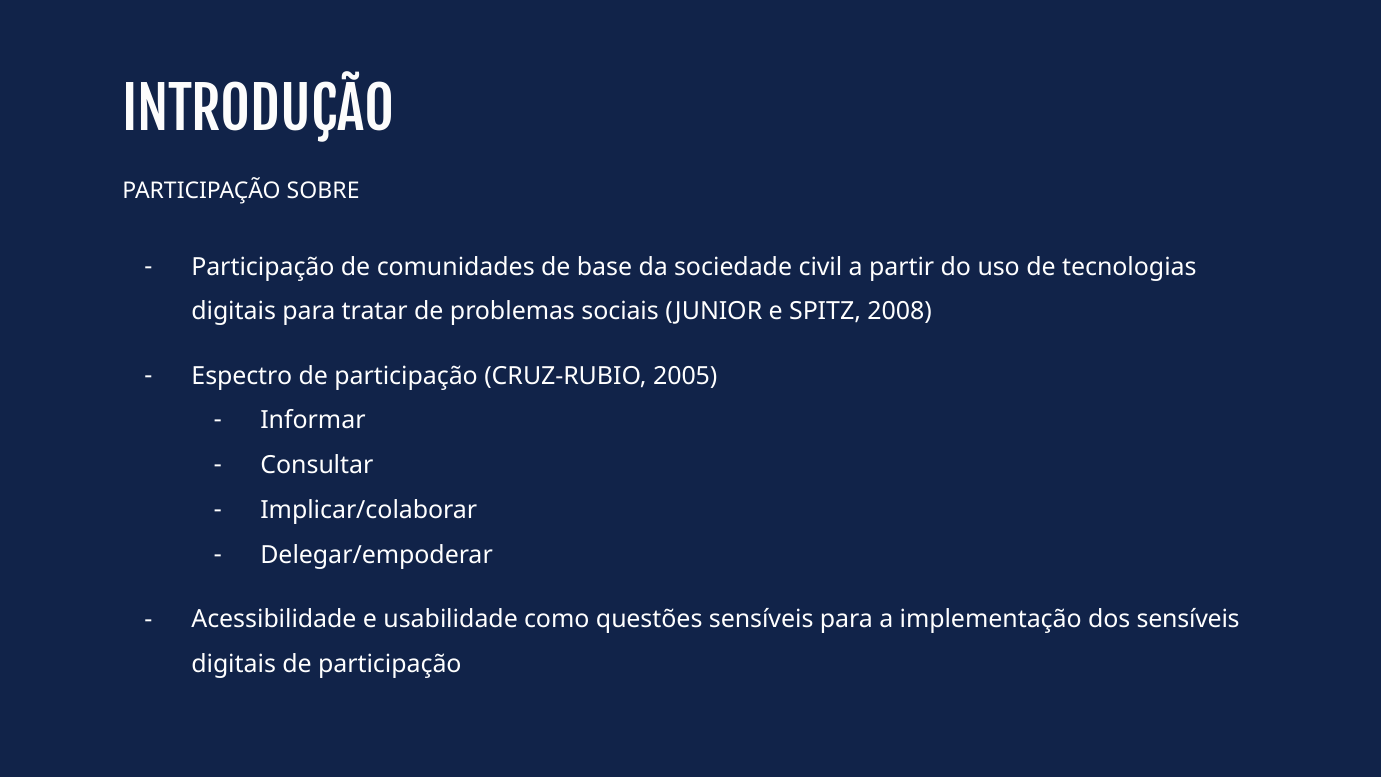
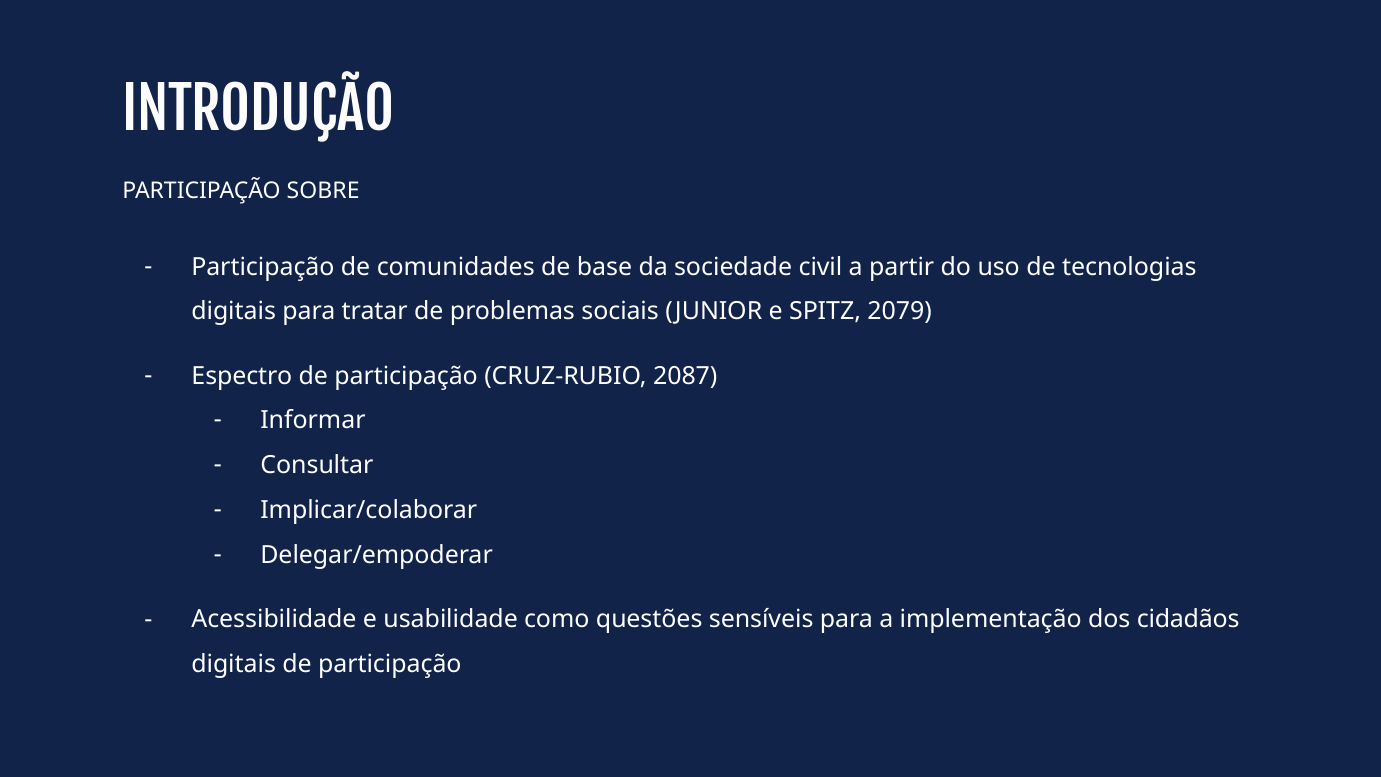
2008: 2008 -> 2079 (900, 312)
2005: 2005 -> 2087 (685, 376)
dos sensíveis: sensíveis -> cidadãos (1188, 619)
